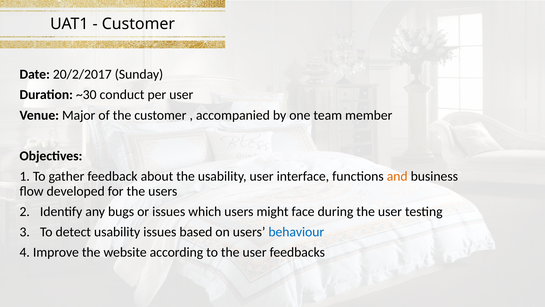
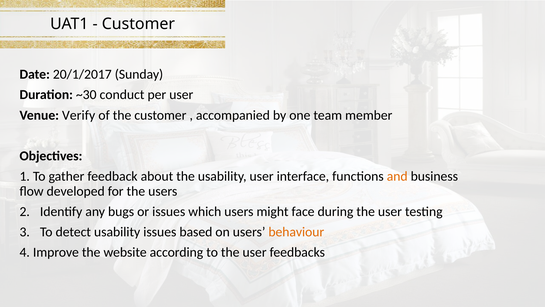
20/2/2017: 20/2/2017 -> 20/1/2017 (82, 74)
Major: Major -> Verify (79, 115)
behaviour colour: blue -> orange (296, 232)
